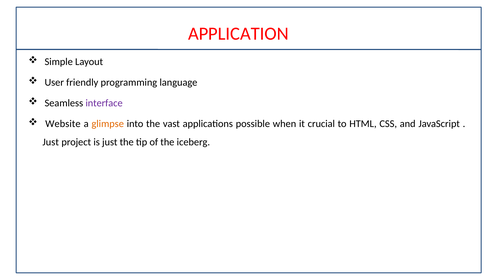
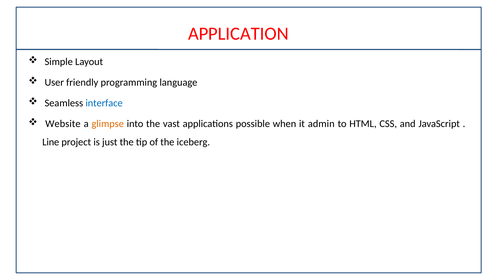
interface colour: purple -> blue (104, 103)
crucial: crucial -> admin (321, 124)
Just: Just -> Line (51, 142)
